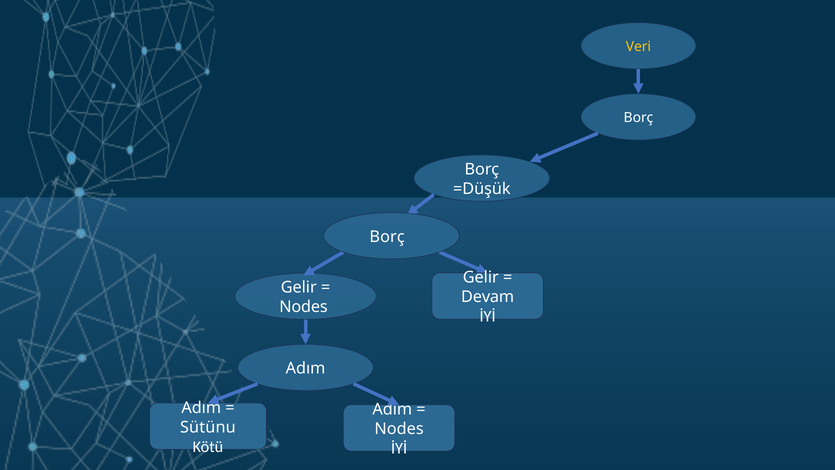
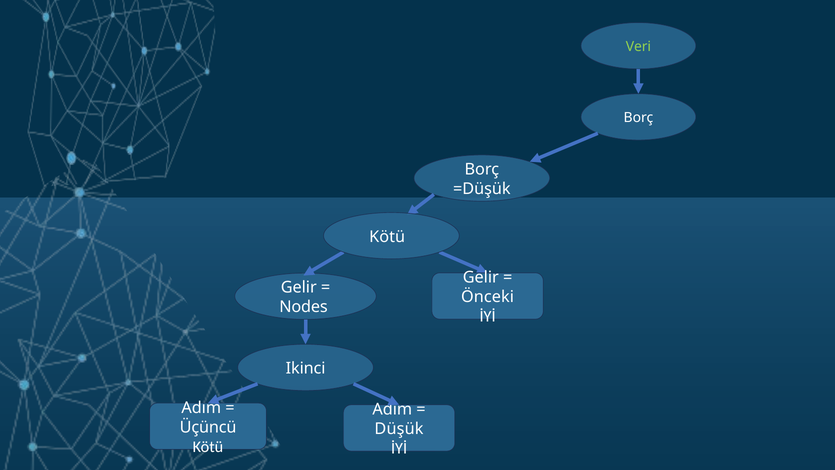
Veri colour: yellow -> light green (638, 47)
Borç: Borç -> Kötü (387, 237)
Devam: Devam -> Önceki (488, 297)
Adım: Adım -> Ikinci (306, 368)
Sütünu: Sütünu -> Üçüncü (208, 427)
Nodes: Nodes -> Düşük (399, 429)
